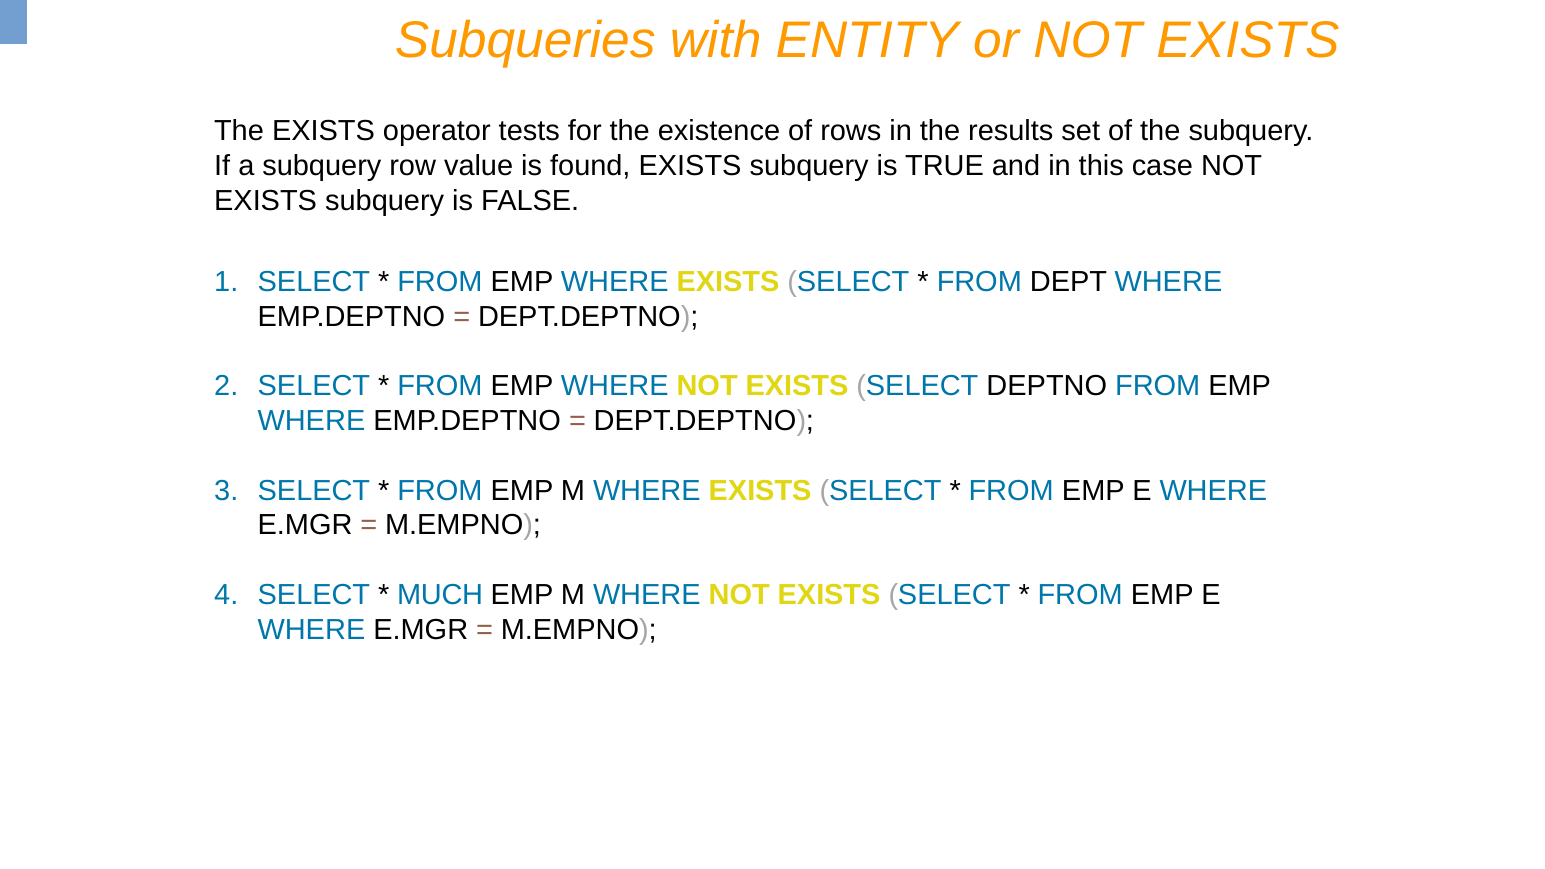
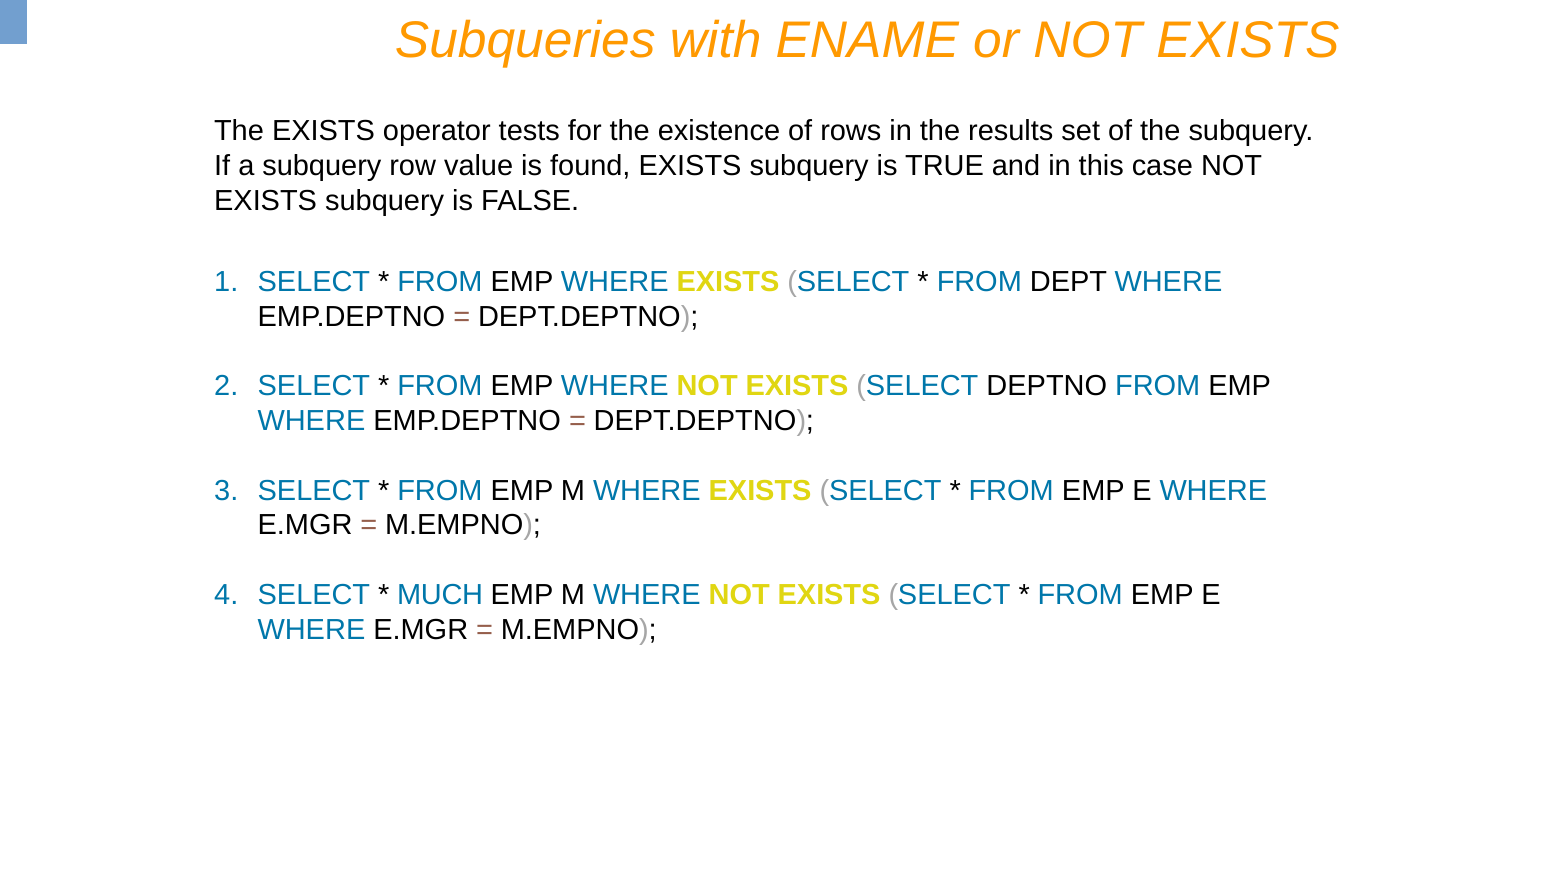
ENTITY: ENTITY -> ENAME (867, 40)
